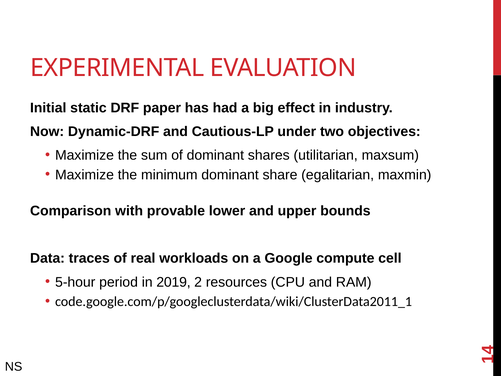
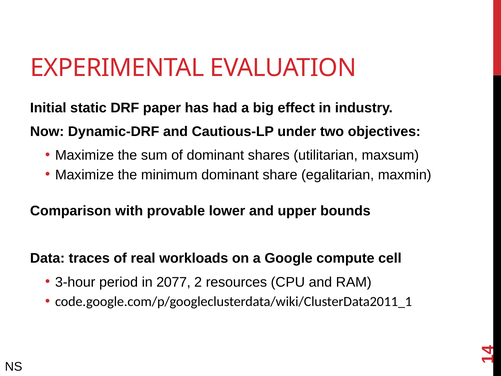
5-hour: 5-hour -> 3-hour (75, 282)
2019: 2019 -> 2077 (173, 282)
